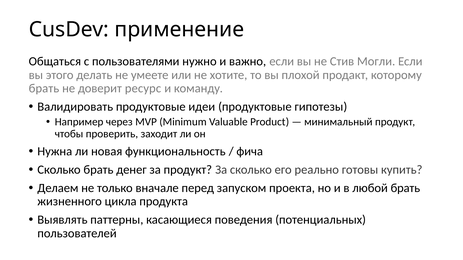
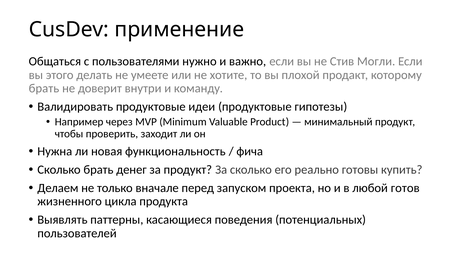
ресурс: ресурс -> внутри (143, 89)
любой брать: брать -> готов (405, 188)
